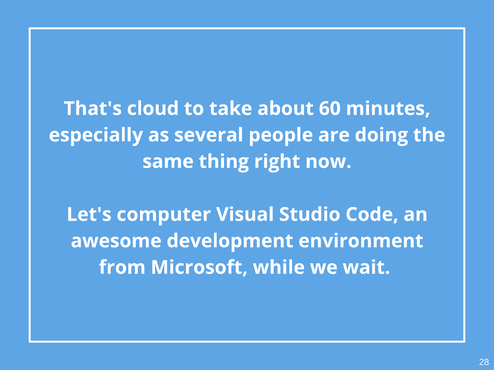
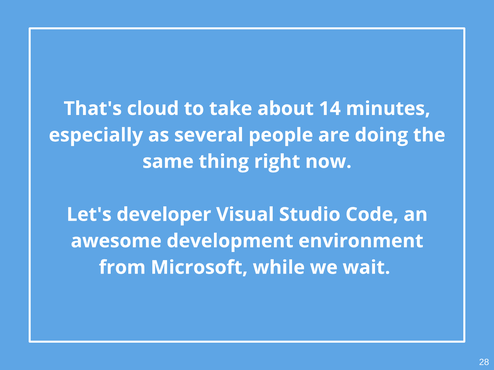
60: 60 -> 14 (330, 109)
computer: computer -> developer (164, 215)
